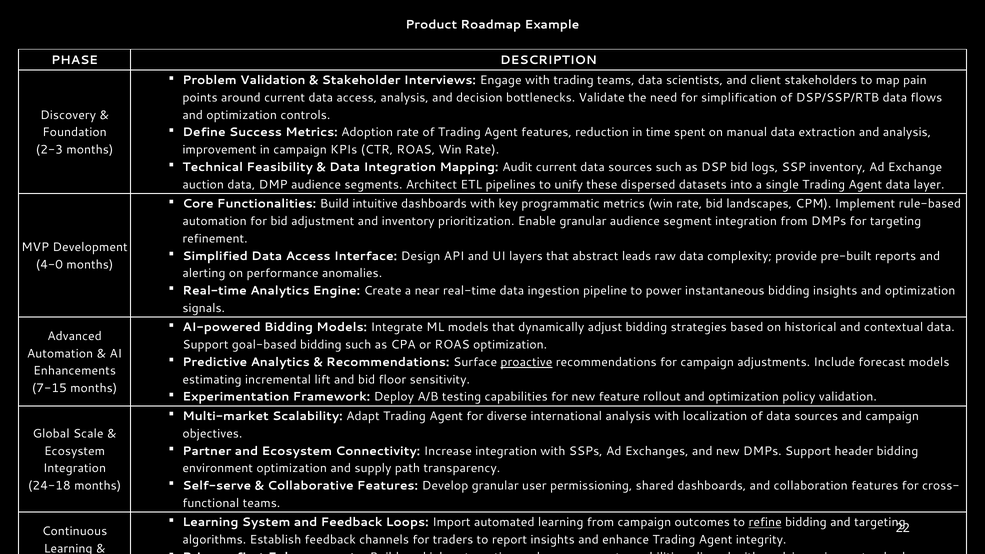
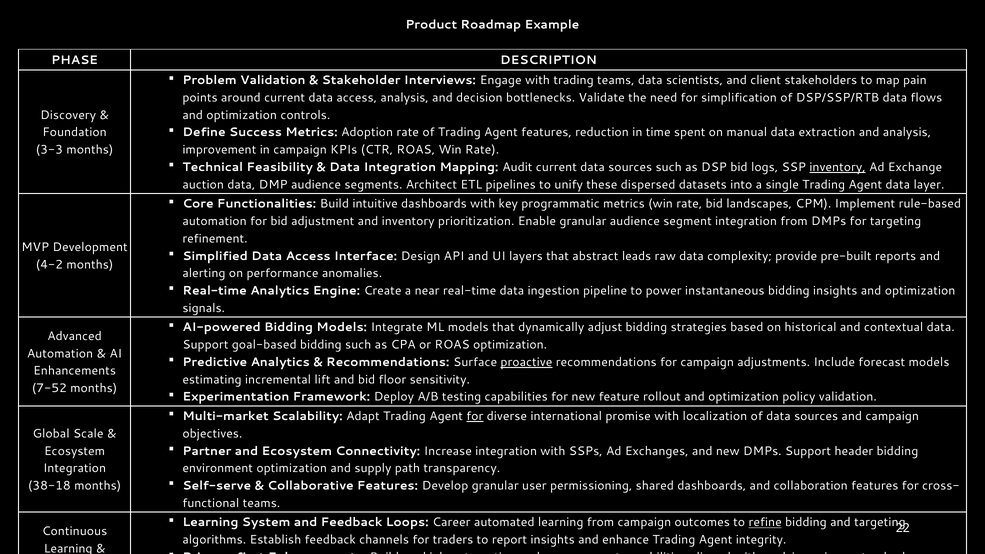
2-3: 2-3 -> 3-3 (49, 150)
inventory underline: none -> present (838, 167)
4-0: 4-0 -> 4-2 (49, 265)
7-15: 7-15 -> 7-52 (49, 388)
for underline: none -> present (475, 416)
international analysis: analysis -> promise (628, 416)
24-18: 24-18 -> 38-18 (49, 486)
Import: Import -> Career (451, 522)
